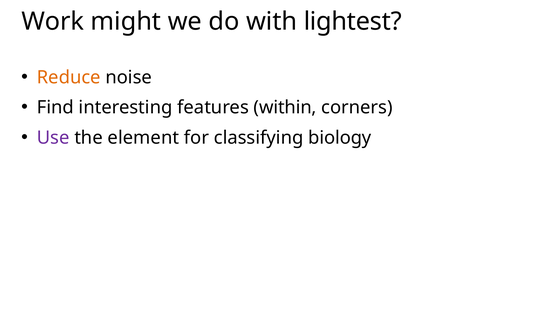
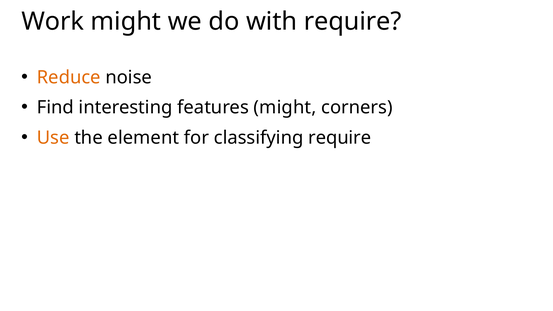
with lightest: lightest -> require (353, 21)
features within: within -> might (285, 108)
Use colour: purple -> orange (53, 138)
classifying biology: biology -> require (340, 138)
